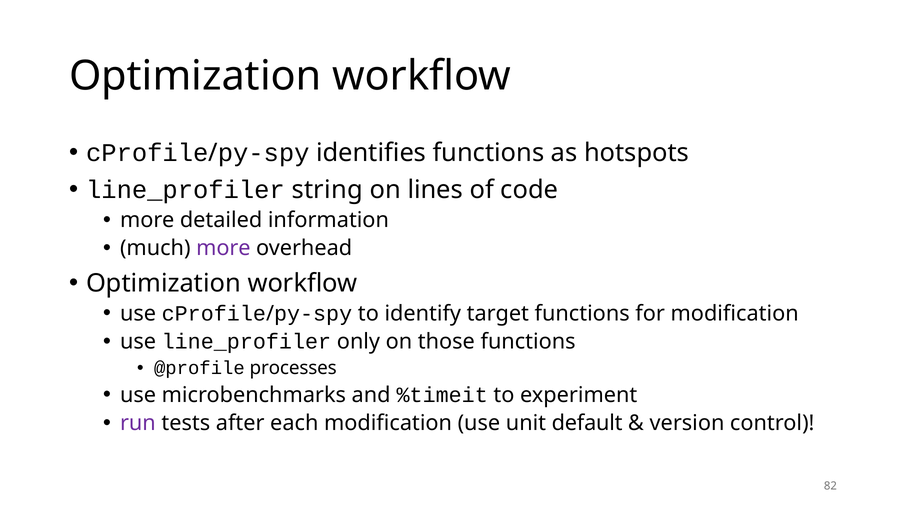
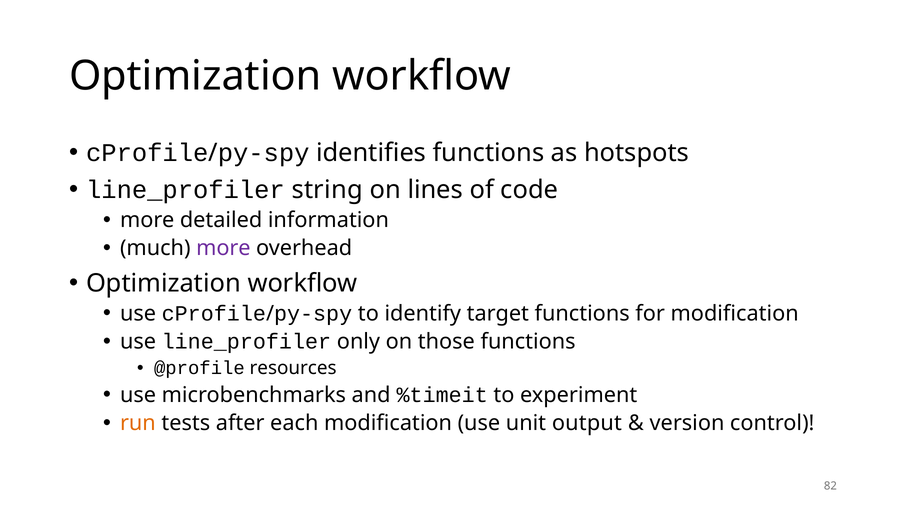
processes: processes -> resources (293, 368)
run colour: purple -> orange (138, 423)
default: default -> output (587, 423)
